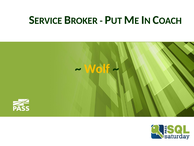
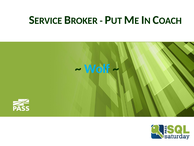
Wolf colour: yellow -> light blue (97, 69)
